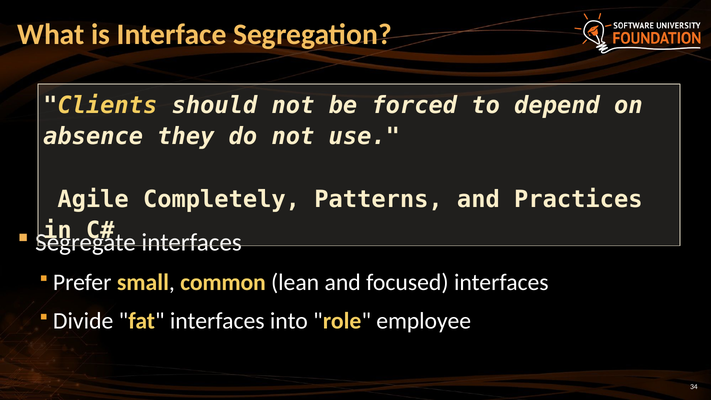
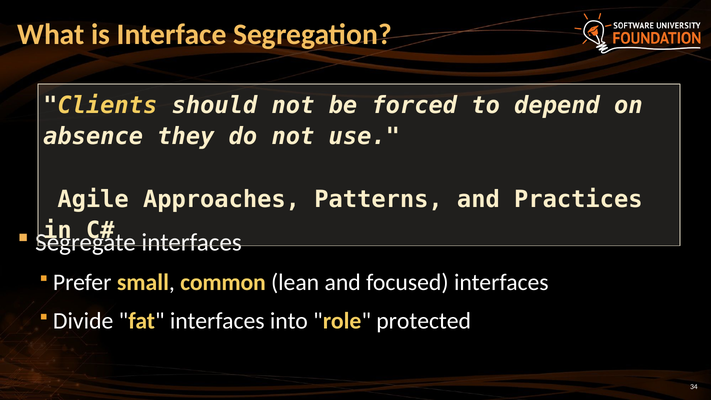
Completely: Completely -> Approaches (222, 199)
employee: employee -> protected (424, 321)
